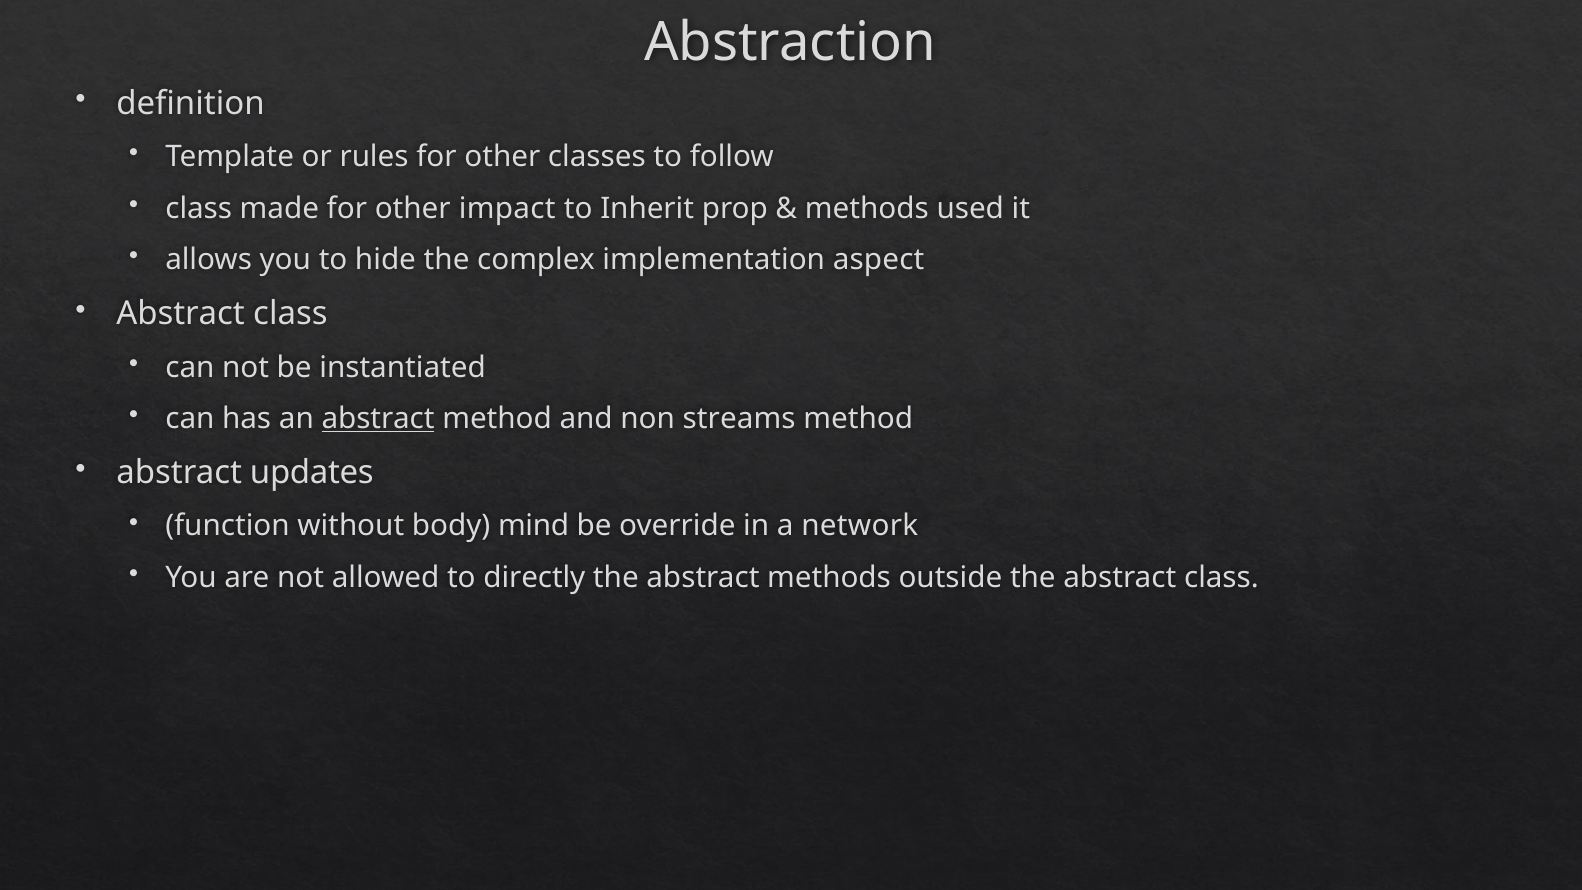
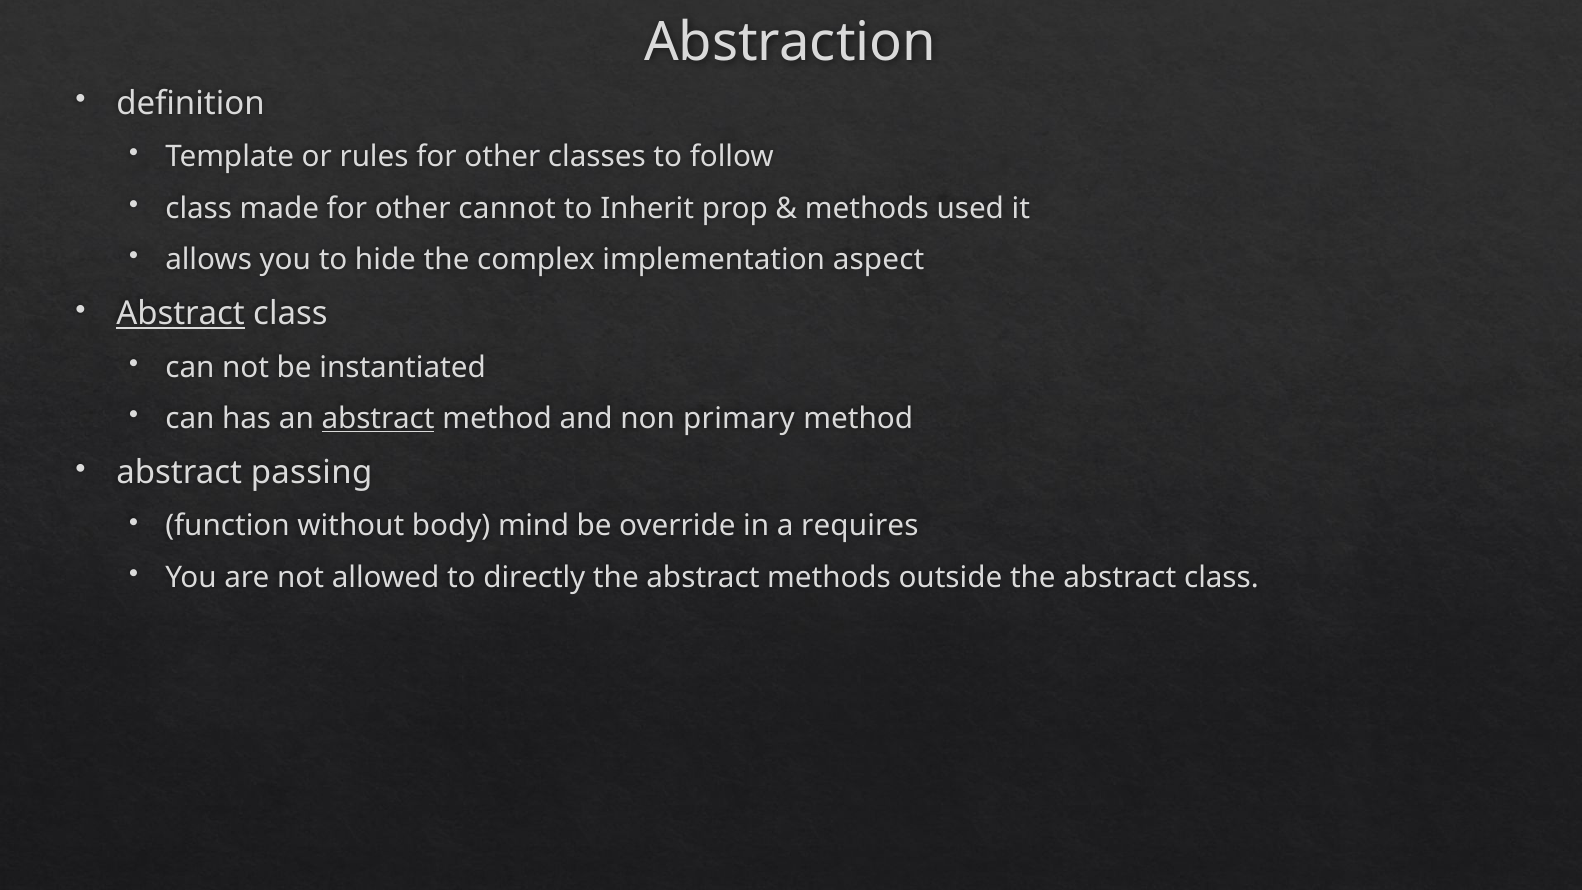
impact: impact -> cannot (507, 208)
Abstract underline: none -> present (181, 314)
streams: streams -> primary (739, 419)
updates: updates -> passing (312, 473)
network: network -> requires (860, 526)
